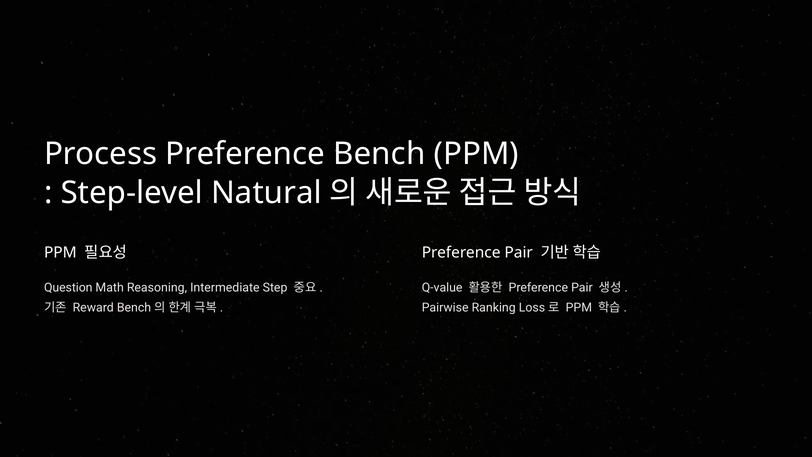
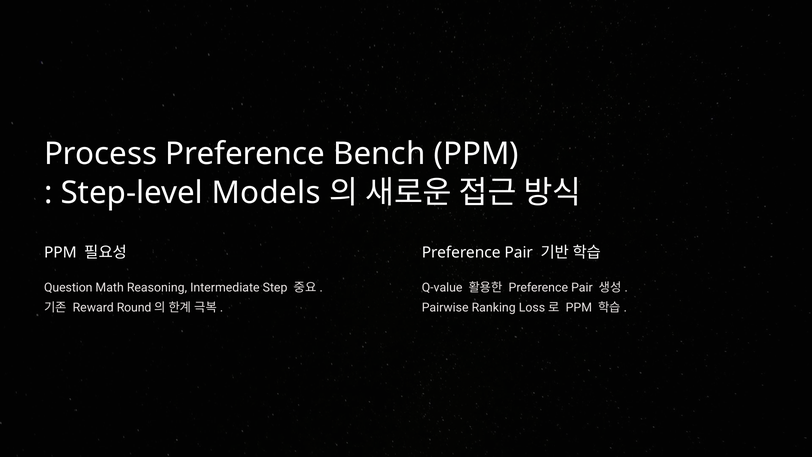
Natural: Natural -> Models (266, 193)
Reward Bench: Bench -> Round (134, 307)
